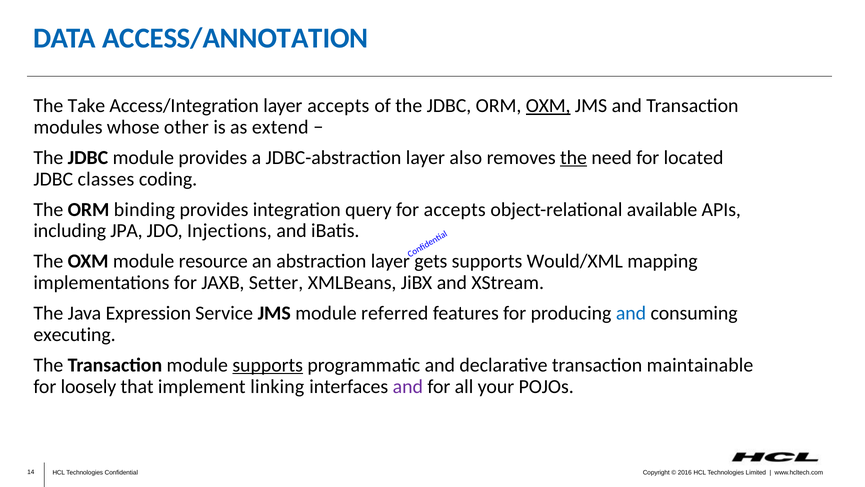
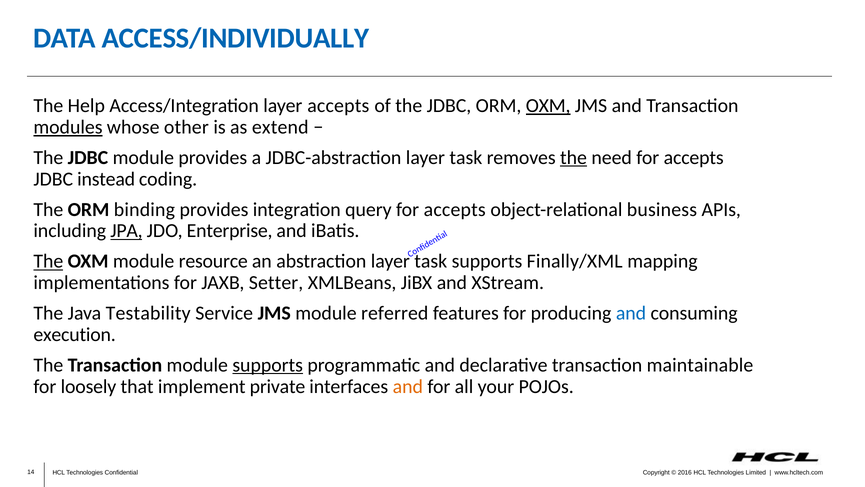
ACCESS/ANNOTATION: ACCESS/ANNOTATION -> ACCESS/INDIVIDUALLY (235, 38)
Take: Take -> Help (86, 106)
modules underline: none -> present (68, 127)
JDBC-abstraction layer also: also -> task (466, 157)
need for located: located -> accepts (694, 157)
classes: classes -> instead (106, 179)
available: available -> business (662, 209)
JPA underline: none -> present (127, 231)
Injections: Injections -> Enterprise (230, 231)
The underline: none -> present (48, 261)
abstraction layer gets: gets -> task (431, 261)
Would/XML: Would/XML -> Finally/XML (575, 261)
Expression: Expression -> Testability (148, 313)
executing: executing -> execution (75, 334)
linking: linking -> private (277, 386)
and colour: purple -> orange (408, 386)
